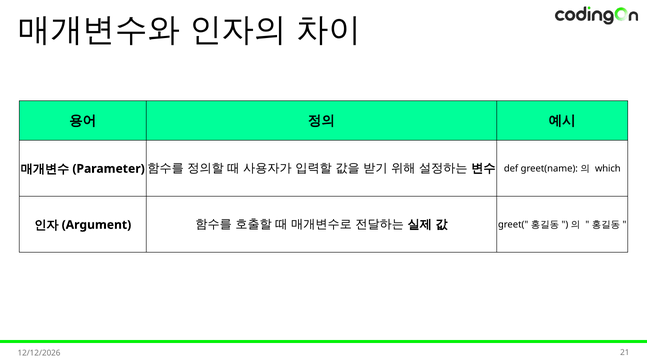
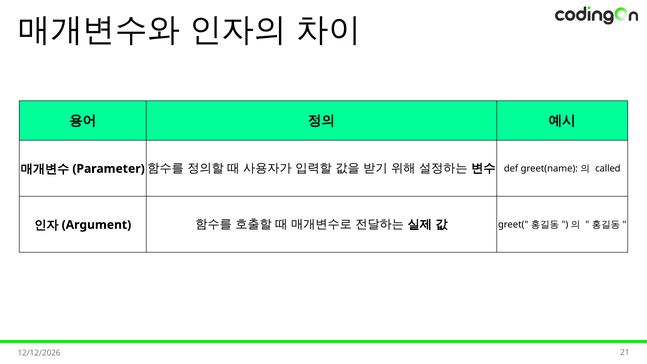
which: which -> called (608, 169)
